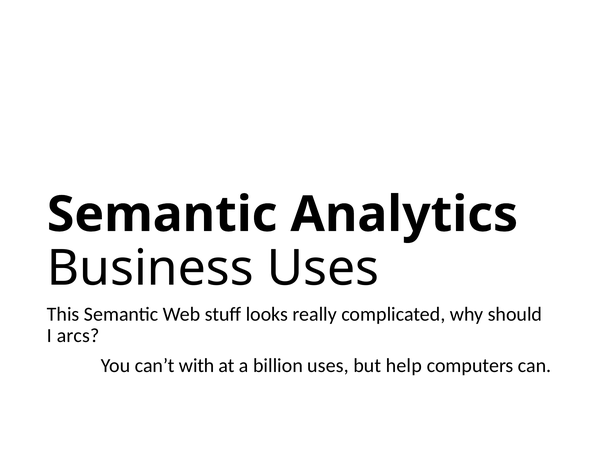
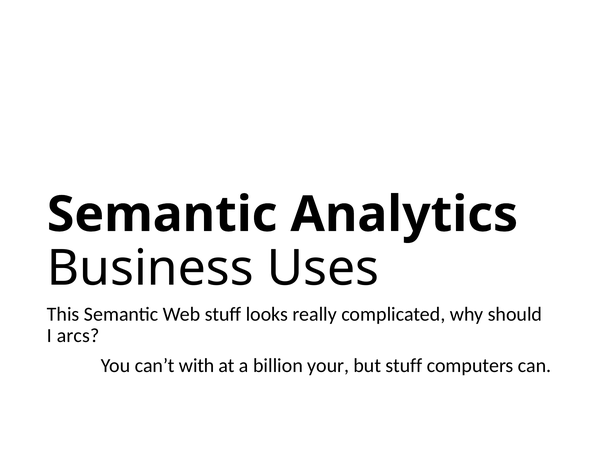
billion uses: uses -> your (328, 366)
but help: help -> stuff (404, 366)
